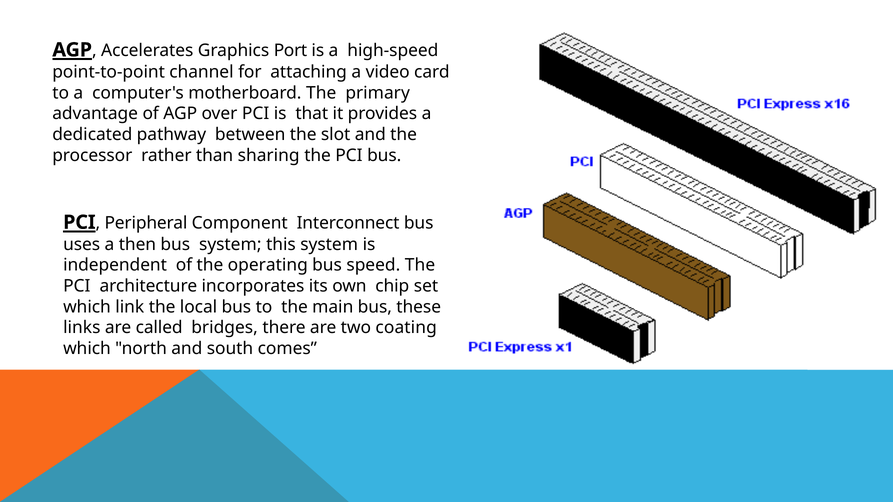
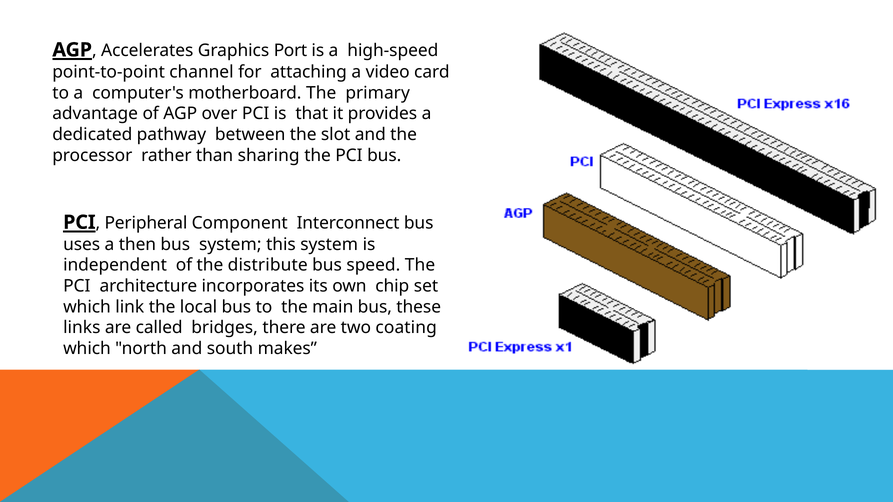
operating: operating -> distribute (268, 265)
comes: comes -> makes (287, 349)
